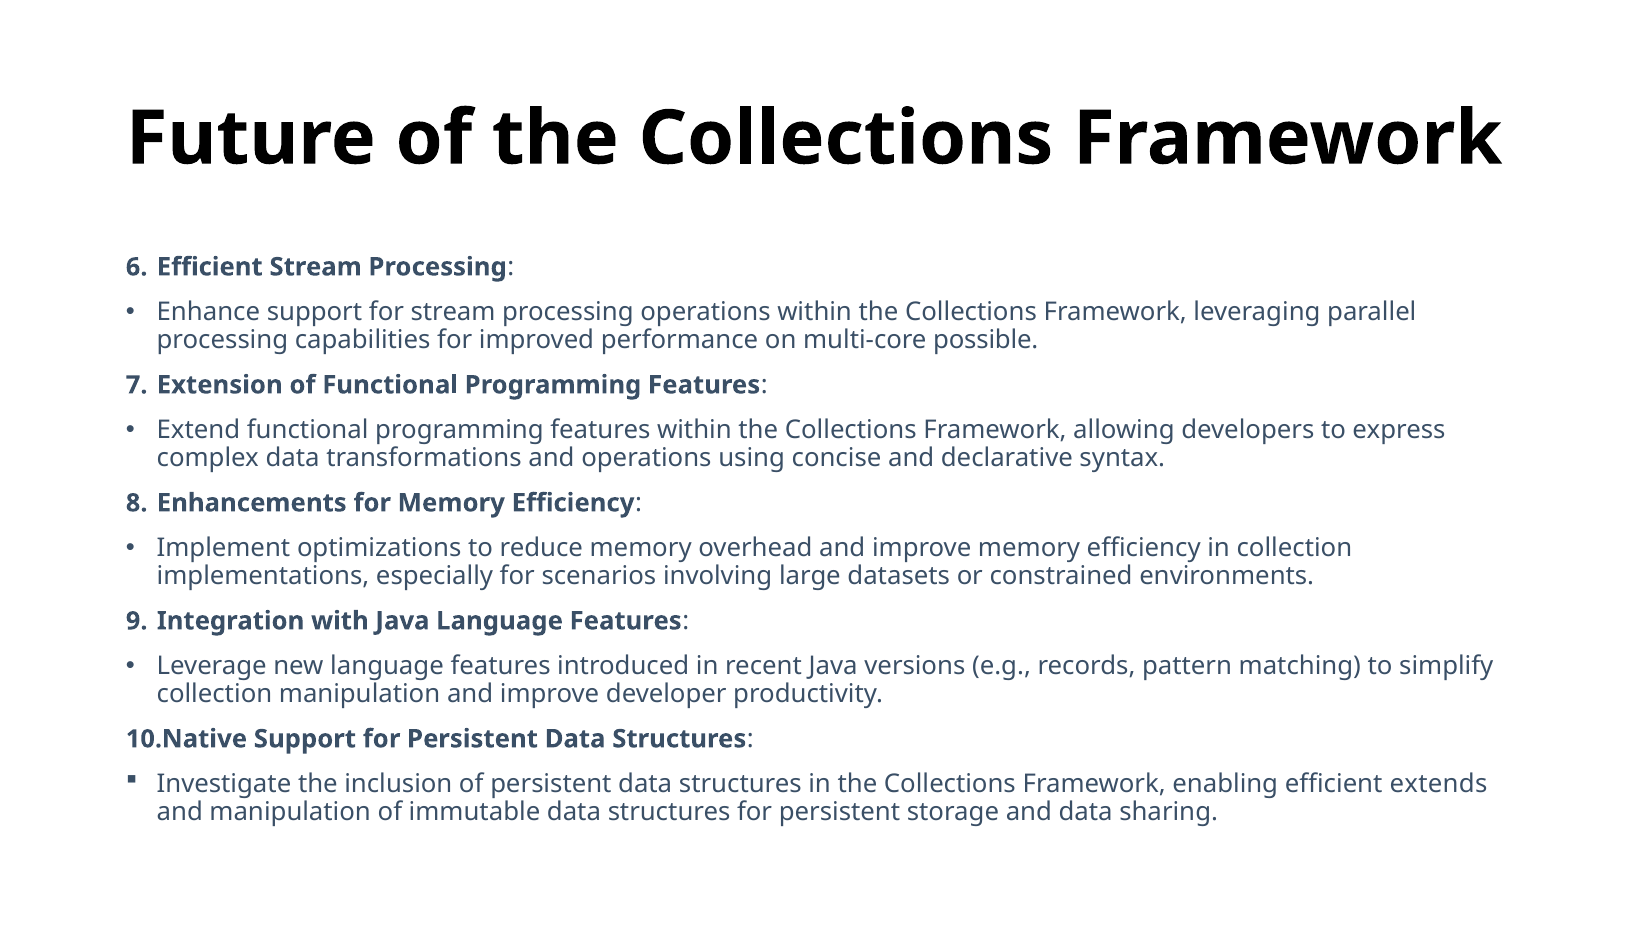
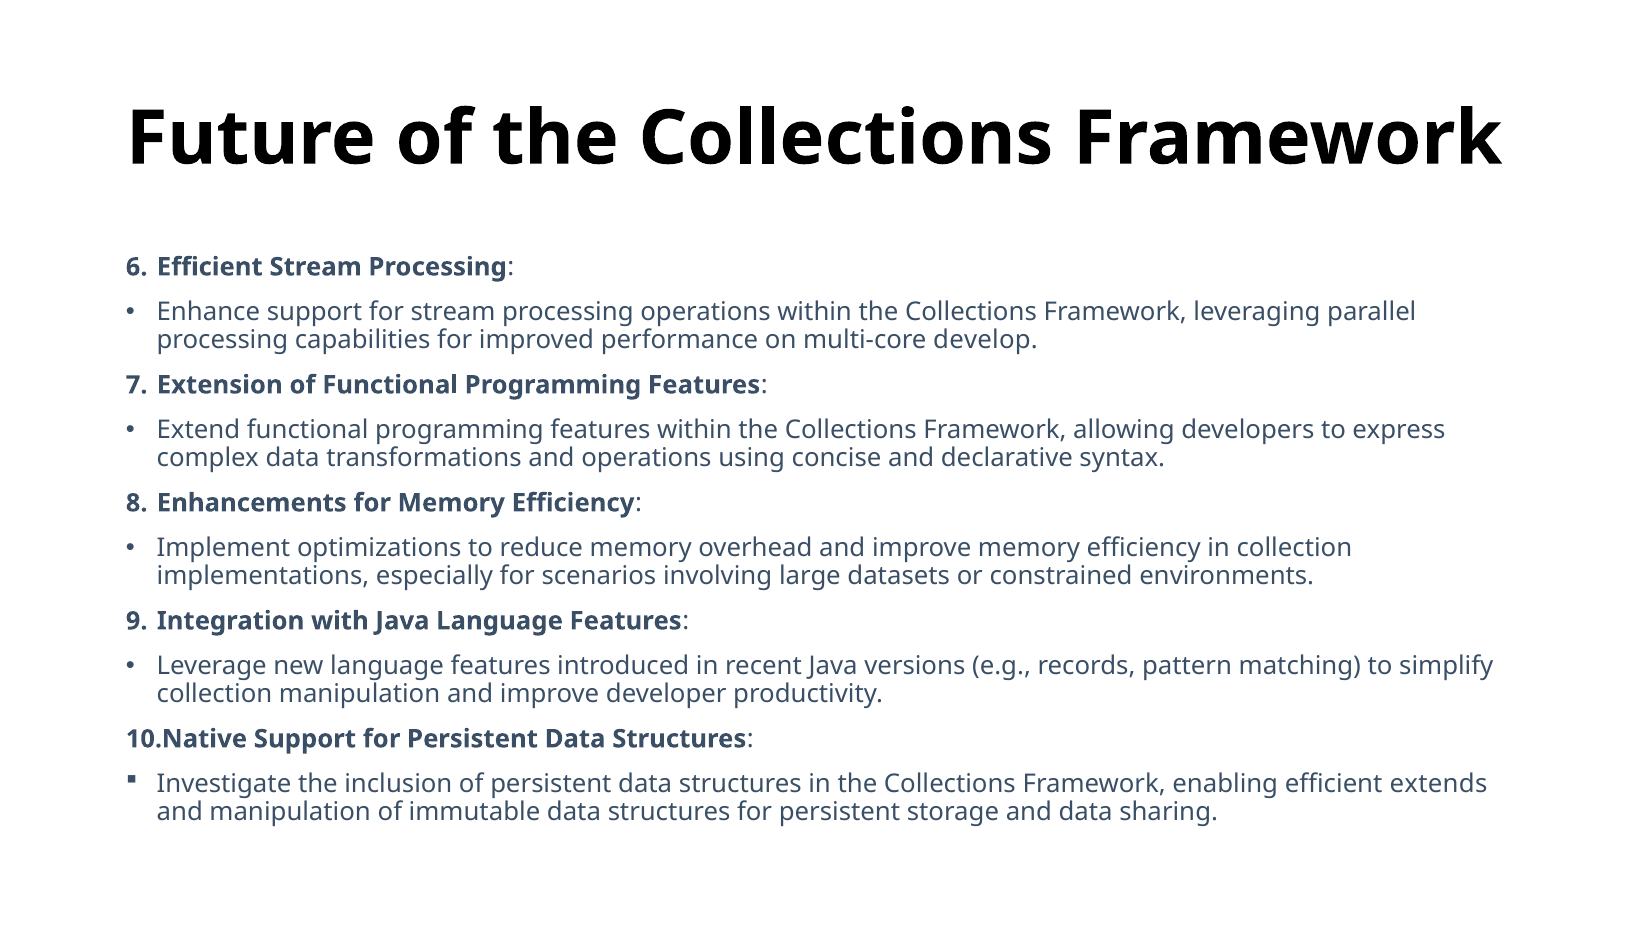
possible: possible -> develop (986, 340)
